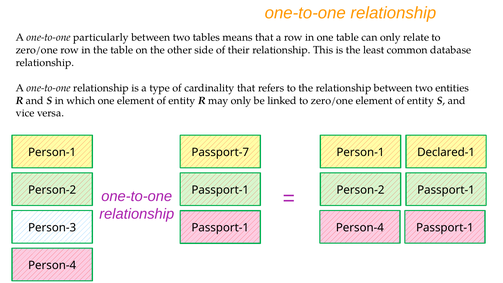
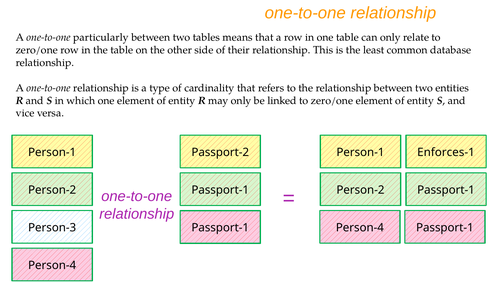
Passport-7: Passport-7 -> Passport-2 (220, 152)
Declared-1: Declared-1 -> Enforces-1 (446, 152)
